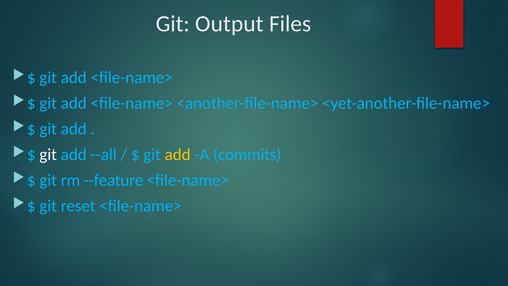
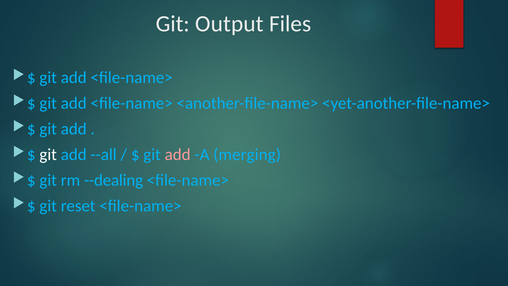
add colour: yellow -> pink (178, 154)
commits: commits -> merging (247, 154)
--feature: --feature -> --dealing (114, 180)
